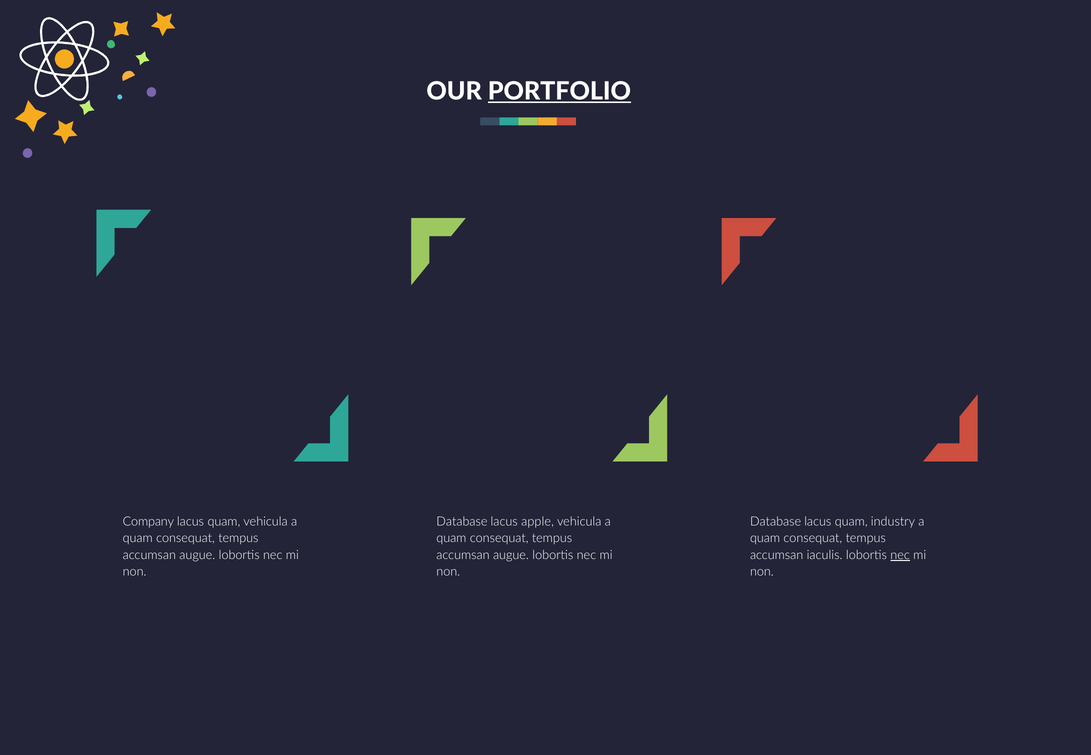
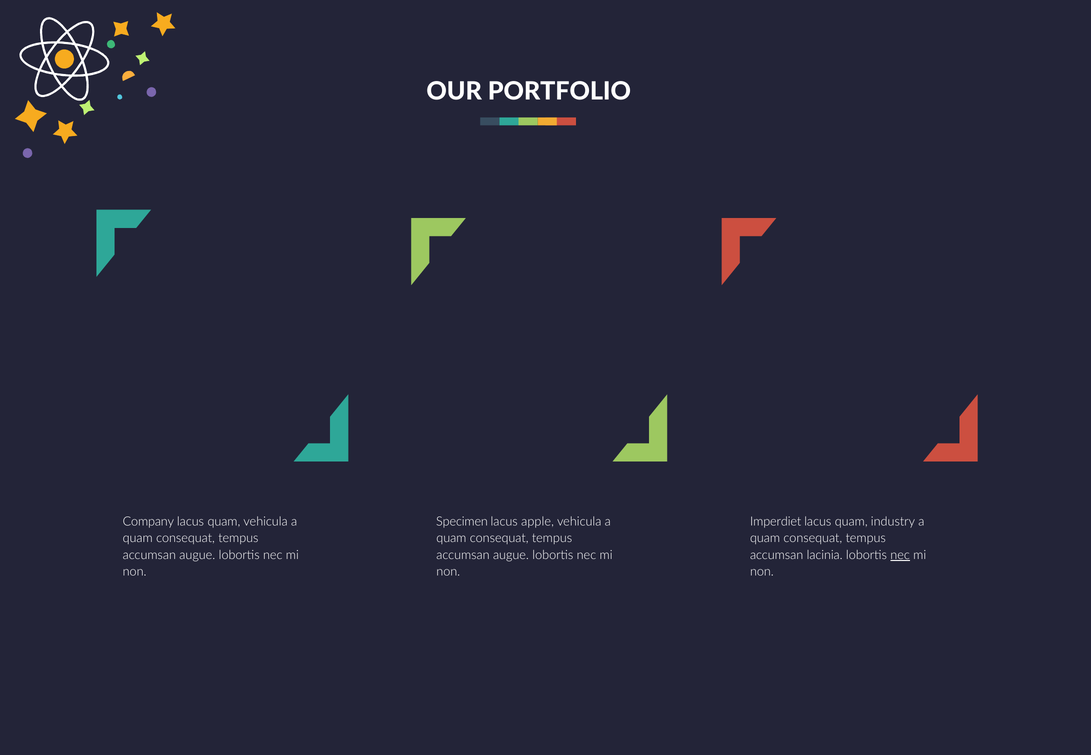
PORTFOLIO underline: present -> none (559, 91)
Database: Database -> Specimen (462, 522)
Database: Database -> Imperdiet (776, 522)
iaculis: iaculis -> lacinia (825, 555)
